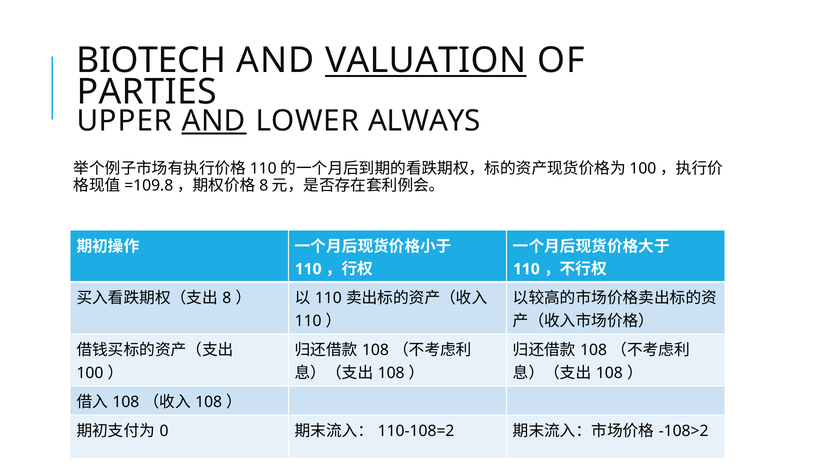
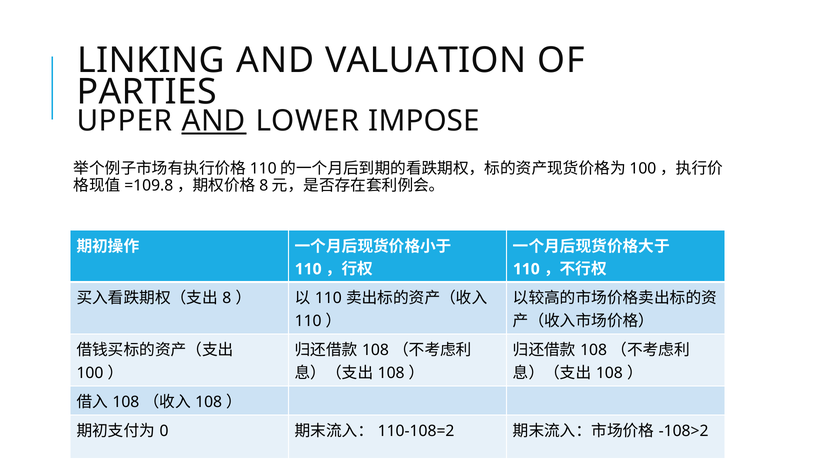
BIOTECH: BIOTECH -> LINKING (151, 61)
VALUATION underline: present -> none (426, 61)
ALWAYS: ALWAYS -> IMPOSE (424, 121)
